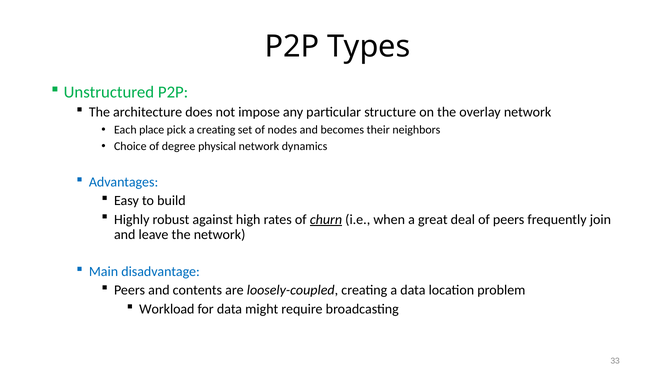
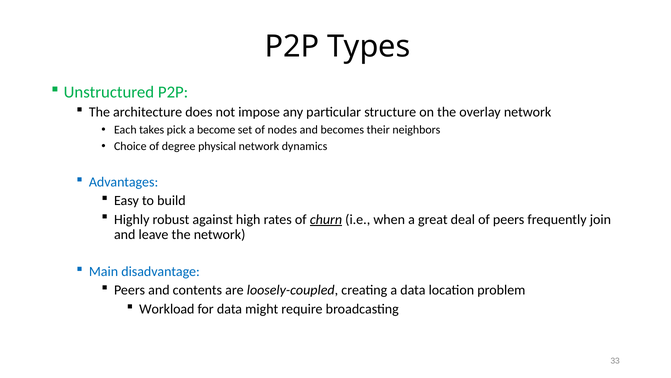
place: place -> takes (152, 130)
a creating: creating -> become (216, 130)
